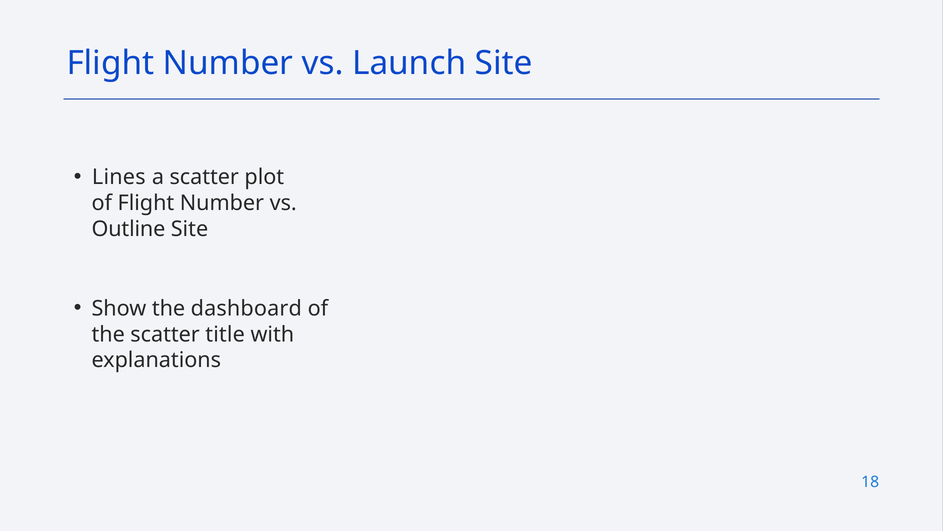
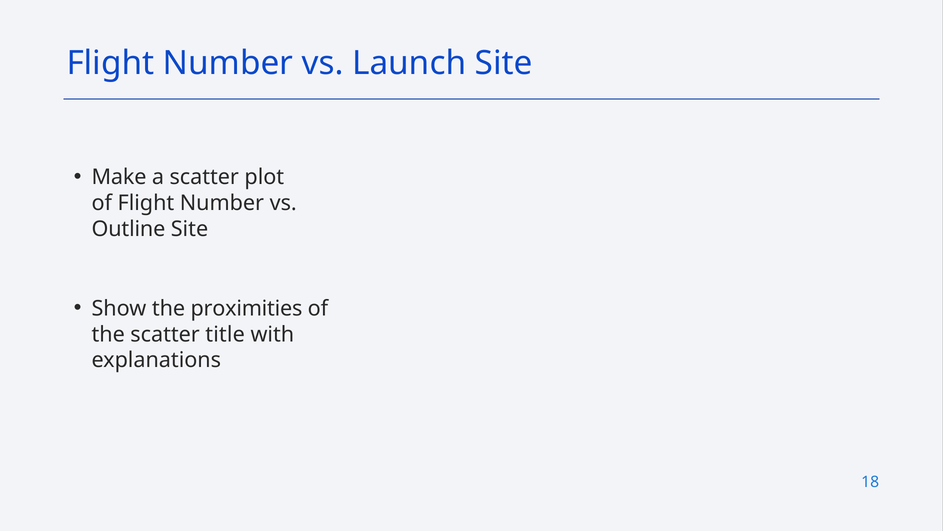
Lines: Lines -> Make (119, 177)
dashboard: dashboard -> proximities (246, 308)
